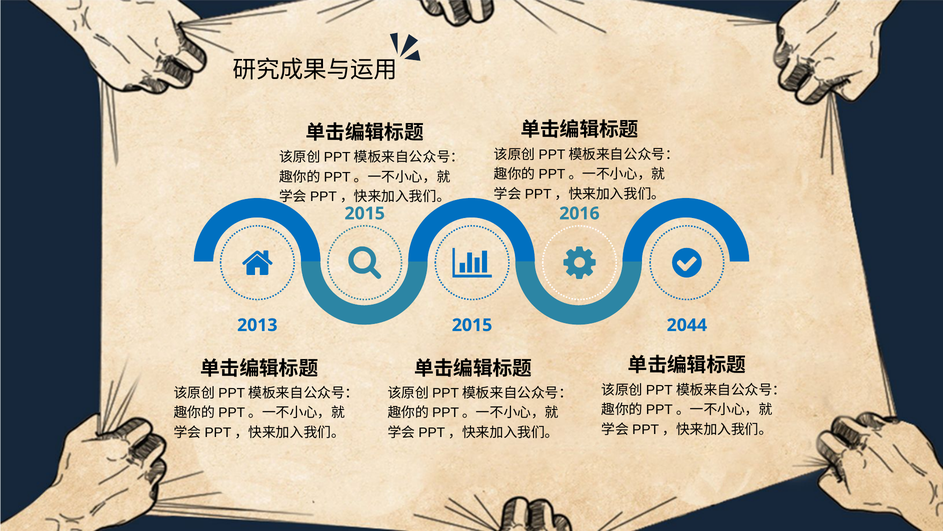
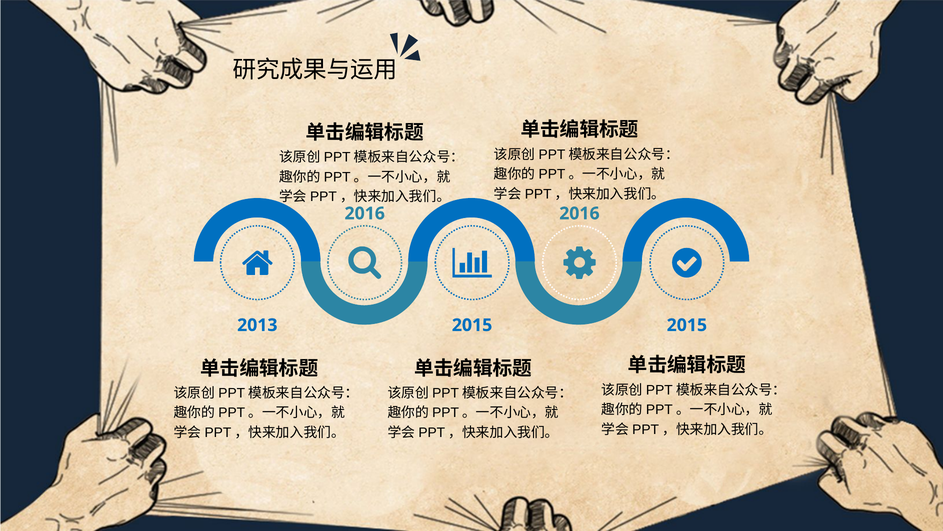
2015: 2015 -> 2016 (365, 213)
2044: 2044 -> 2015 (687, 325)
